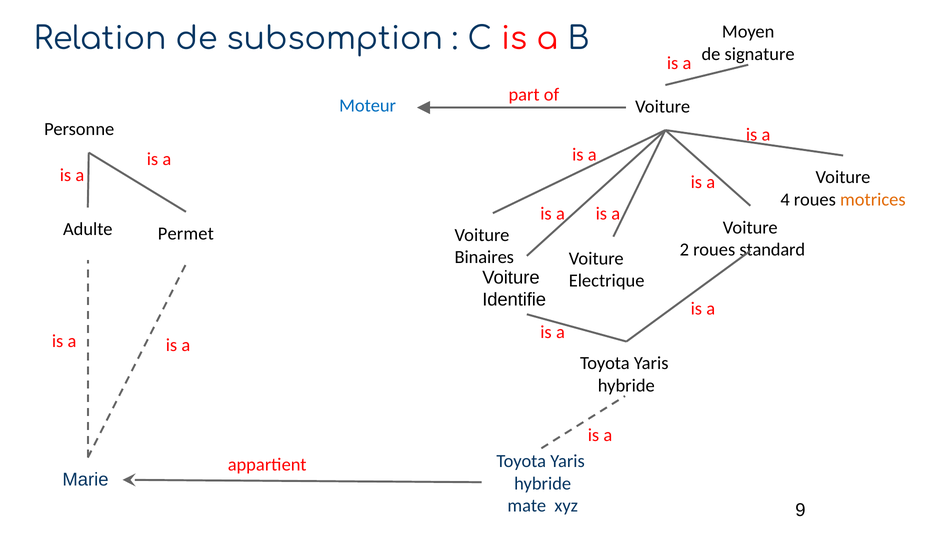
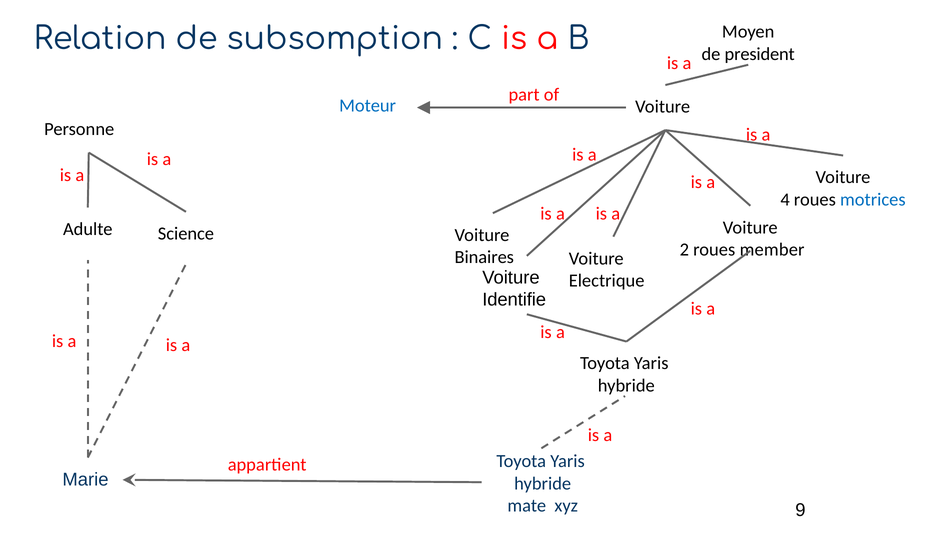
signature: signature -> president (760, 54)
motrices colour: orange -> blue (873, 199)
Permet: Permet -> Science (186, 234)
standard: standard -> member (772, 250)
